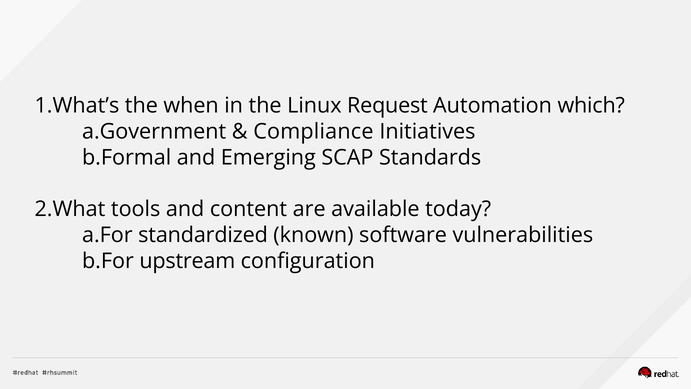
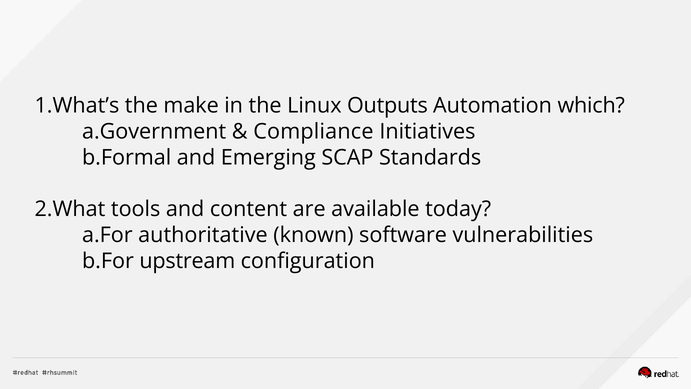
when: when -> make (191, 105)
Request: Request -> Outputs (387, 105)
standardized: standardized -> authoritative (203, 235)
